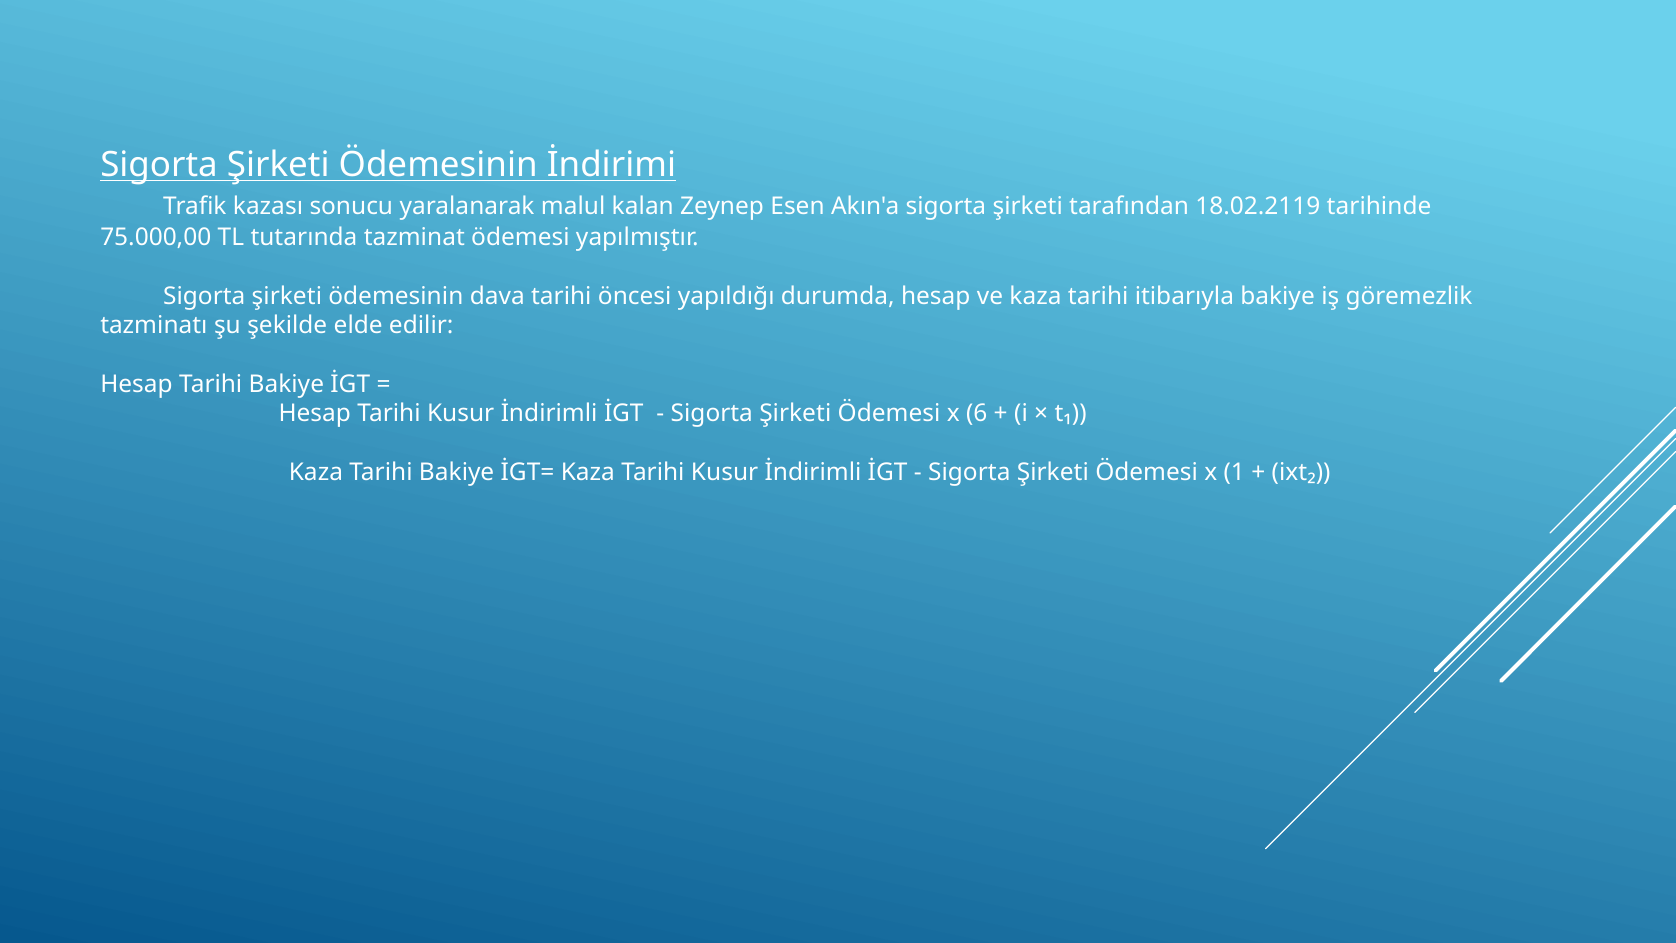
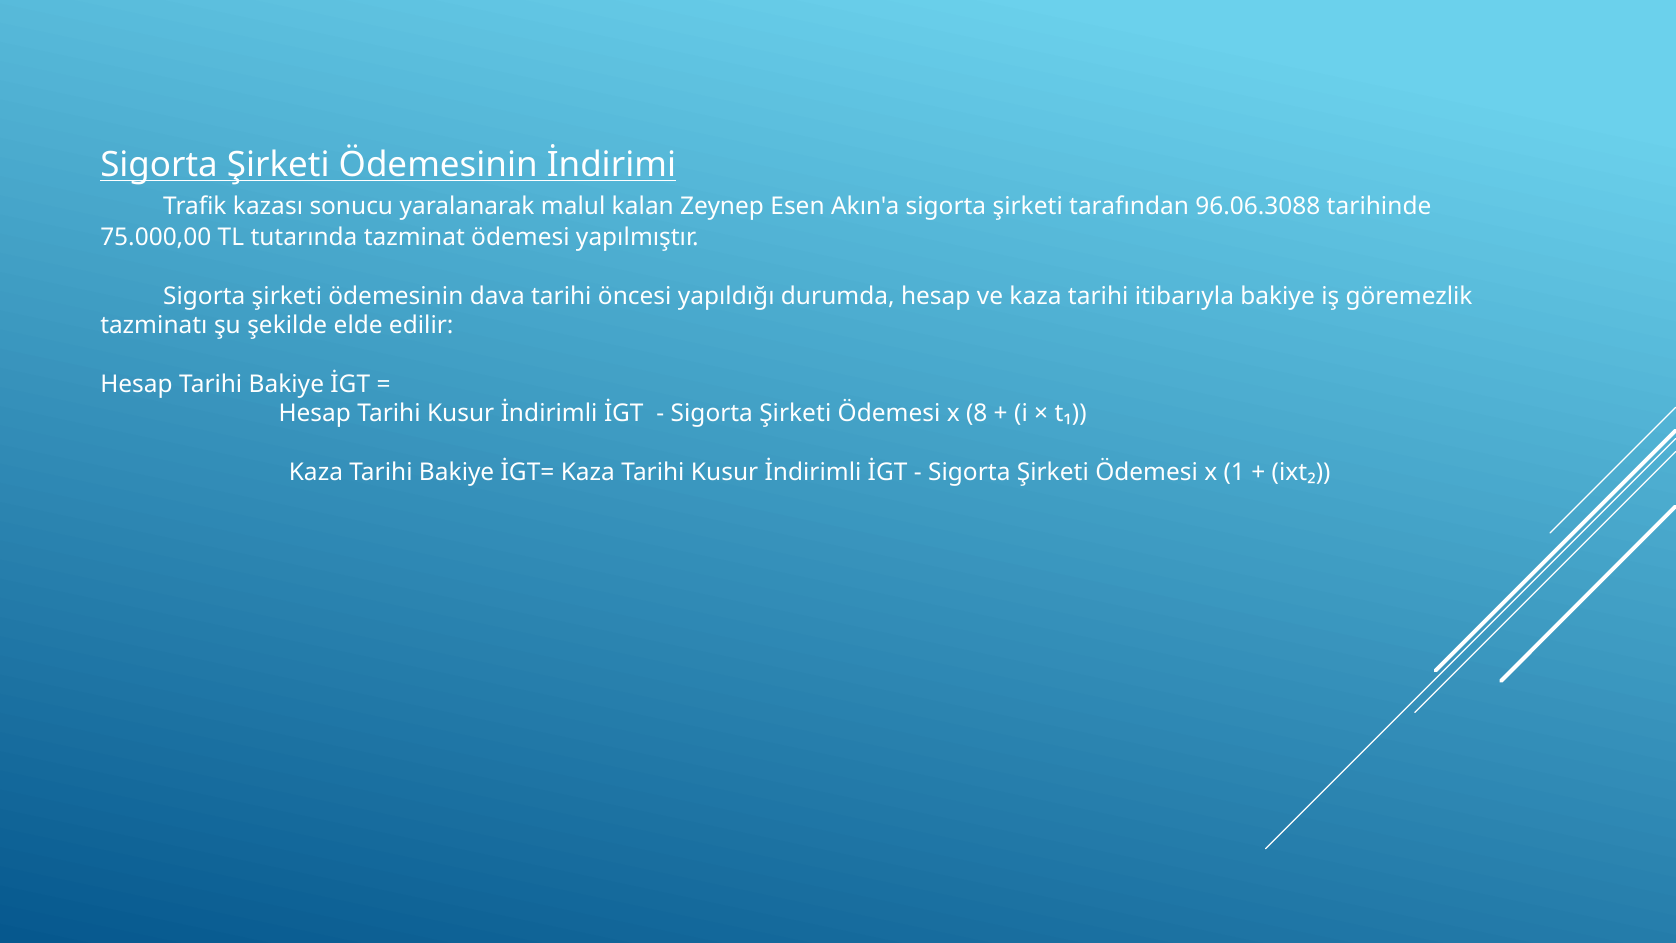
18.02.2119: 18.02.2119 -> 96.06.3088 (1258, 207)
6: 6 -> 8 (977, 413)
